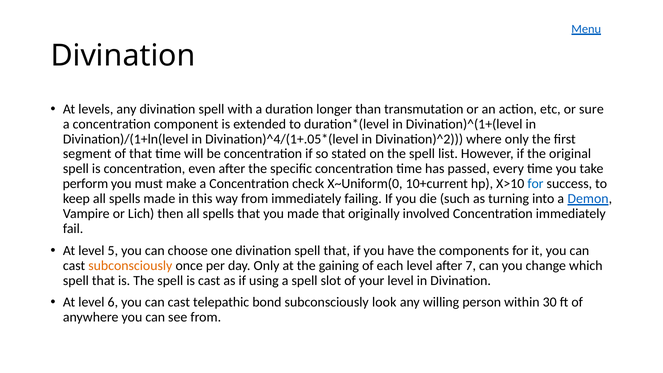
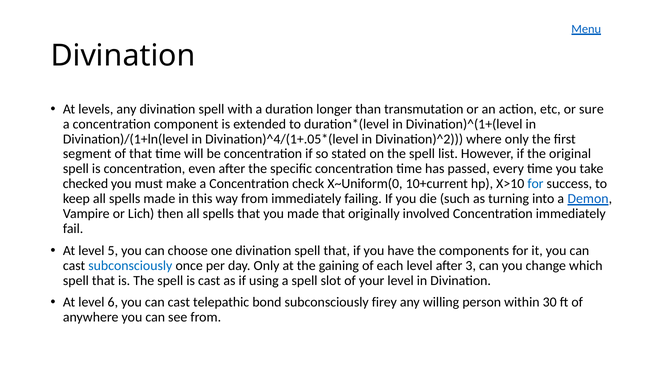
perform: perform -> checked (85, 184)
subconsciously colour: orange -> blue (130, 266)
7: 7 -> 3 (471, 266)
look: look -> firey (384, 302)
